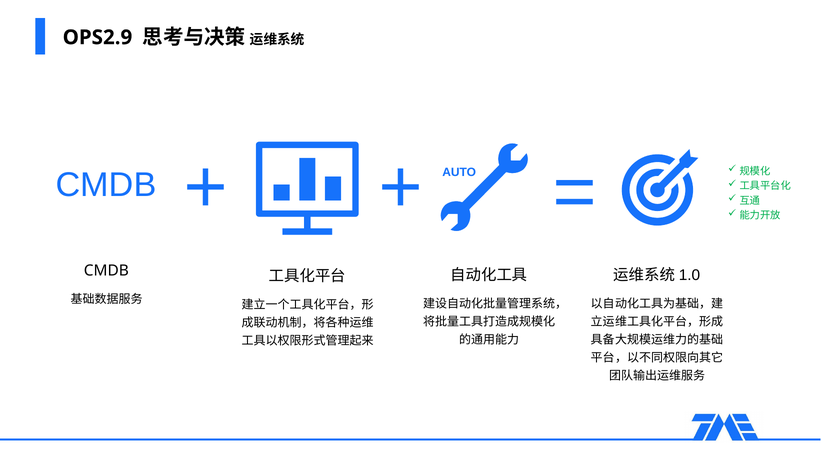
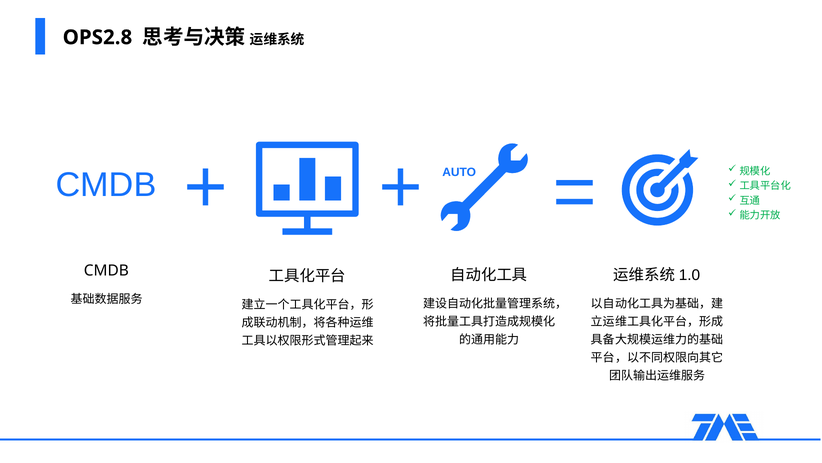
OPS2.9: OPS2.9 -> OPS2.8 (97, 37)
